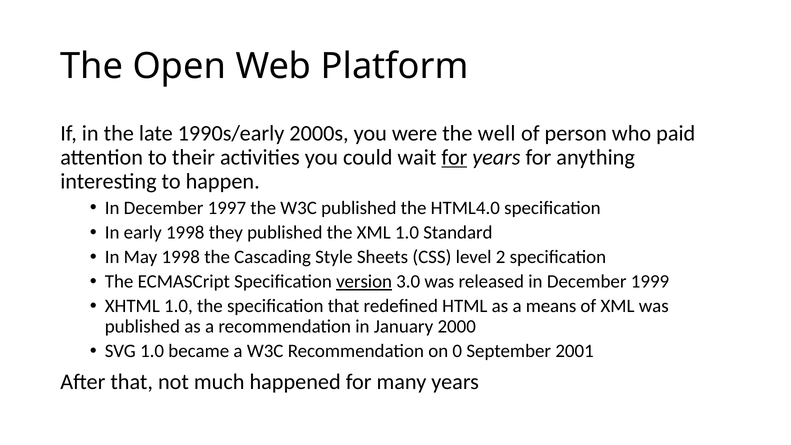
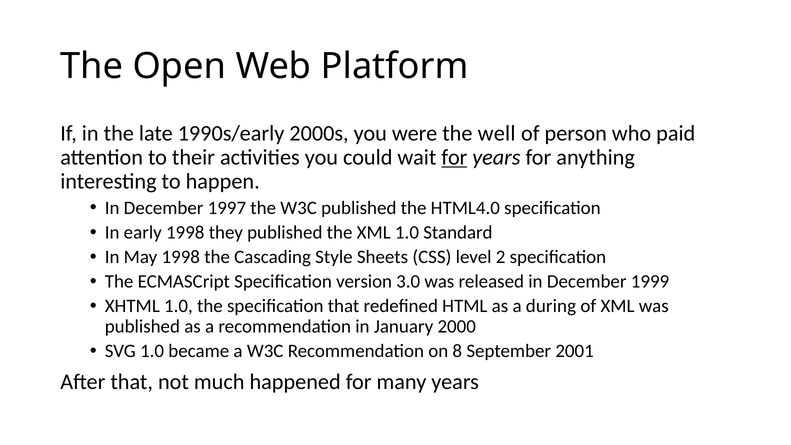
version underline: present -> none (364, 282)
means: means -> during (551, 306)
0: 0 -> 8 (457, 351)
